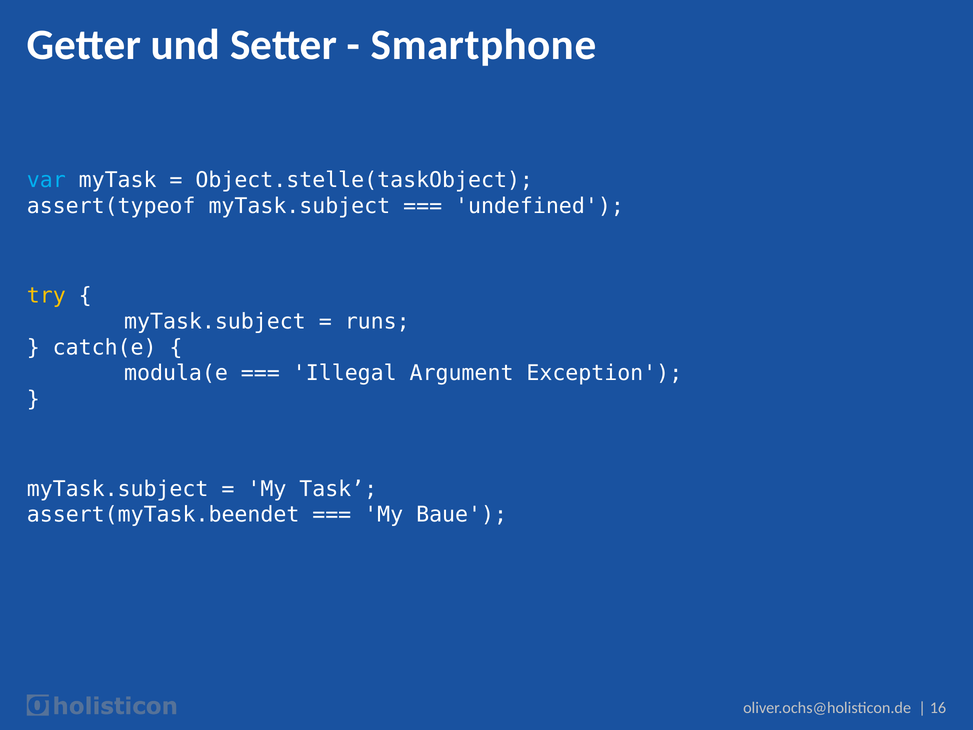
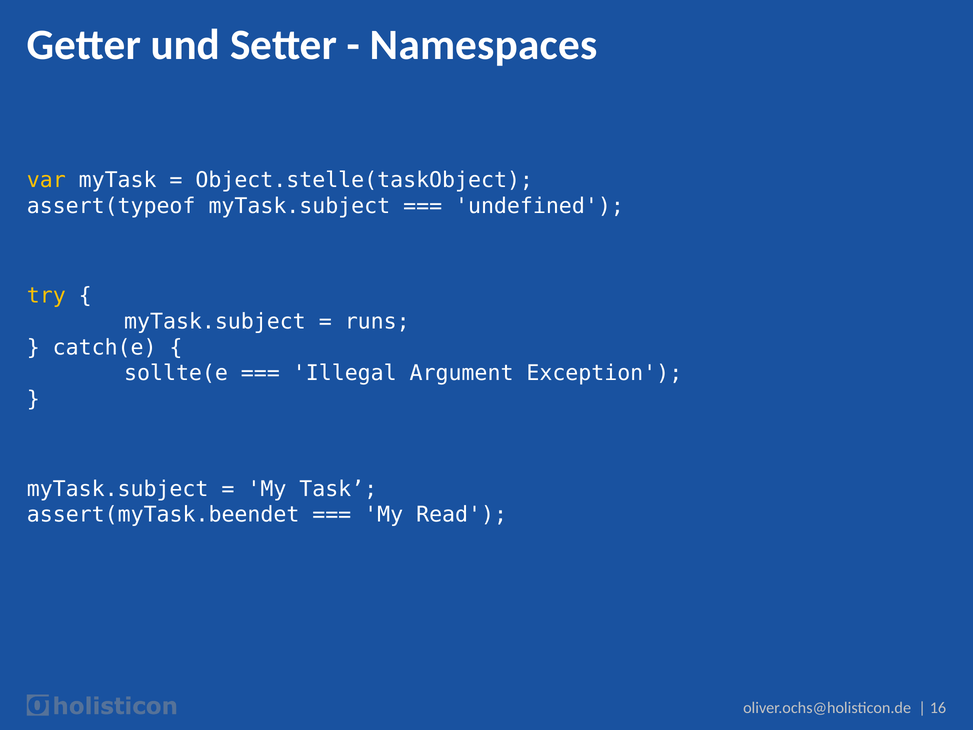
Smartphone: Smartphone -> Namespaces (484, 45)
var colour: light blue -> yellow (46, 180)
modula(e: modula(e -> sollte(e (176, 373)
Baue: Baue -> Read (462, 515)
